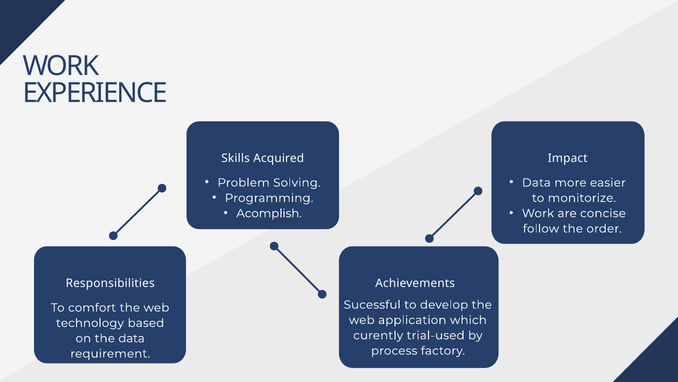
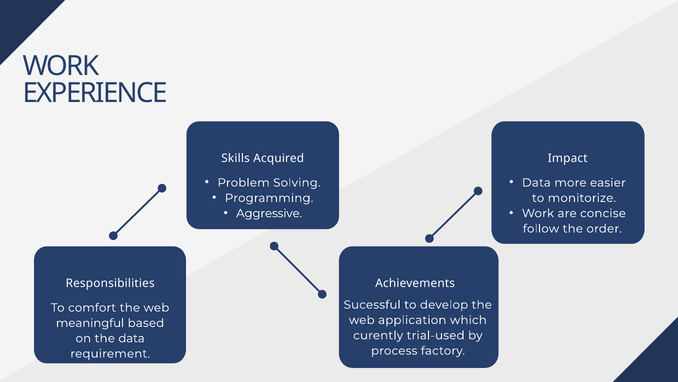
Acomplish: Acomplish -> Aggressive (269, 213)
technology: technology -> meaningful (90, 323)
